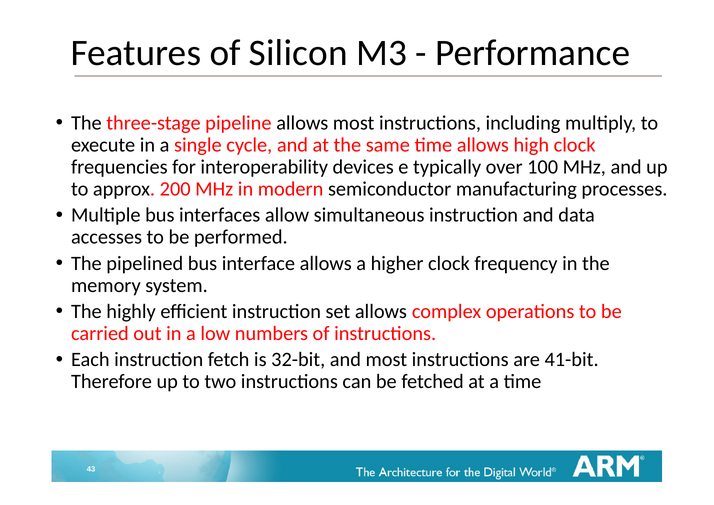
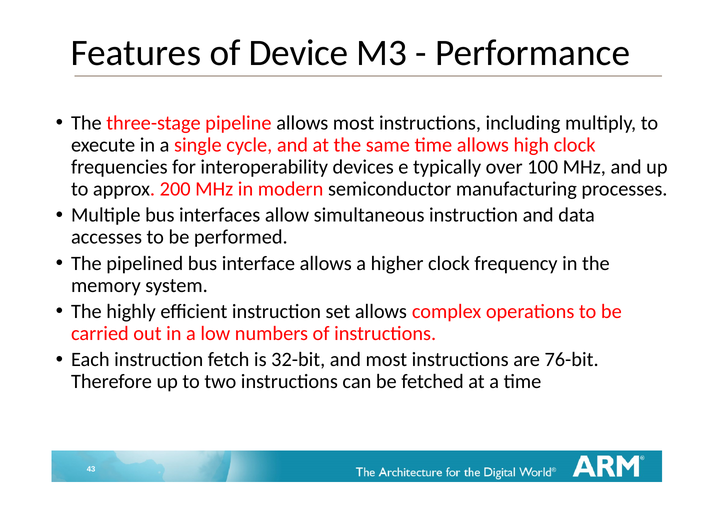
Silicon: Silicon -> Device (299, 53)
41-bit: 41-bit -> 76-bit (572, 359)
